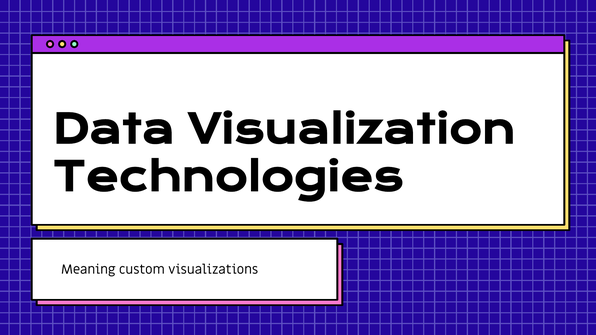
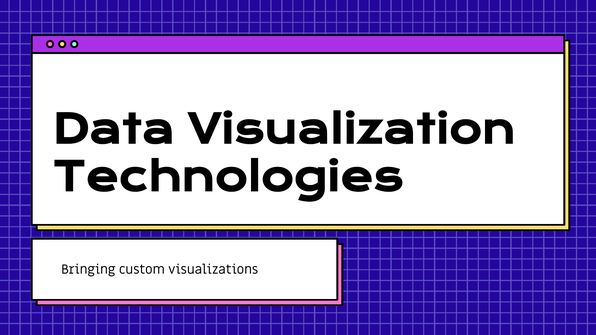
Meaning: Meaning -> Bringing (88, 270)
